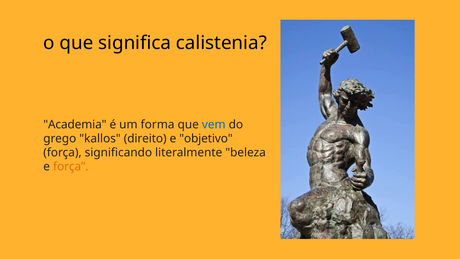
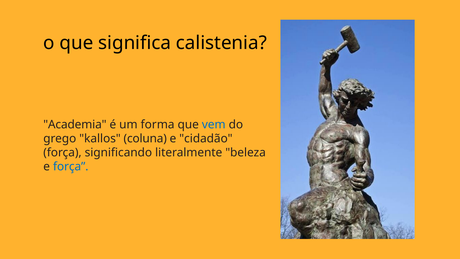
direito: direito -> coluna (145, 139)
objetivo: objetivo -> cidadão (206, 139)
força colour: orange -> blue (71, 167)
